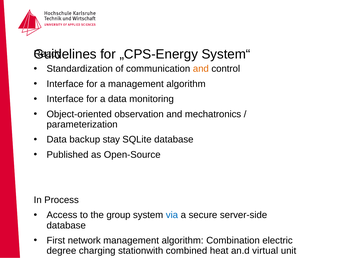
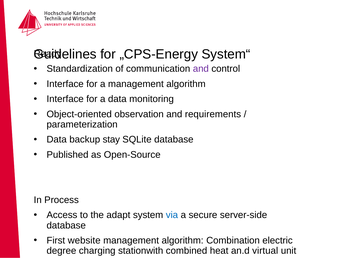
and colour: orange -> purple (201, 69)
mechatronics: mechatronics -> requirements (213, 114)
group: group -> adapt (118, 214)
network: network -> website (84, 240)
